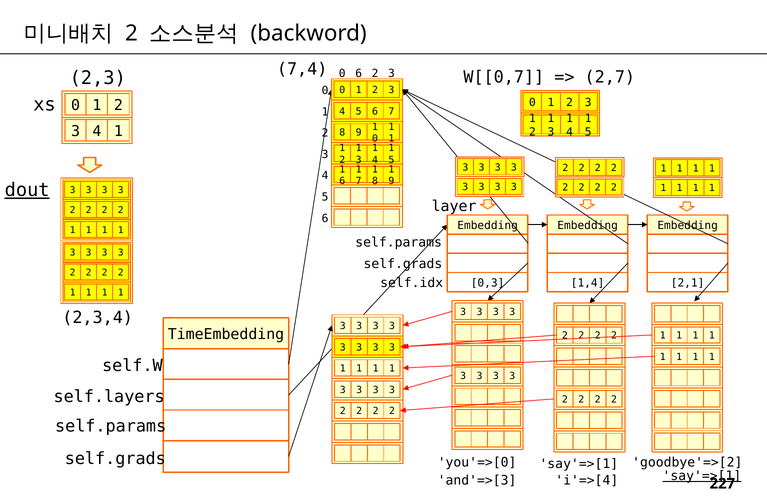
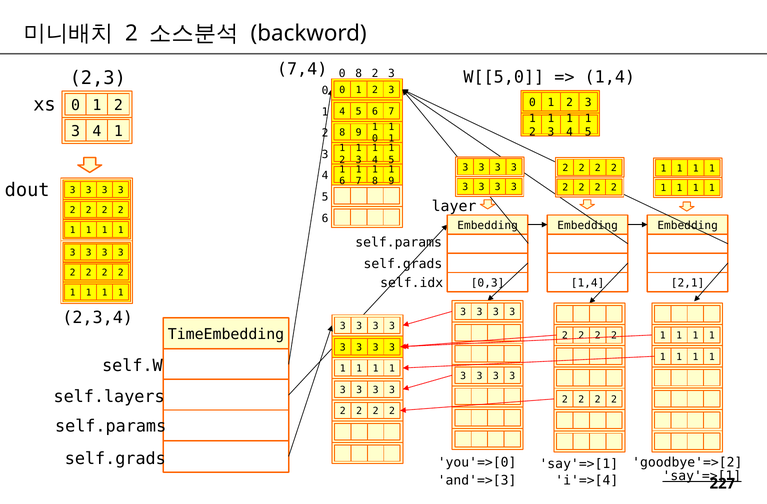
0 6: 6 -> 8 (359, 73)
W[[0,7: W[[0,7 -> W[[5,0 (504, 77)
2,7: 2,7 -> 1,4 (610, 77)
dout underline: present -> none (27, 190)
